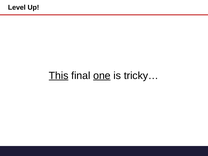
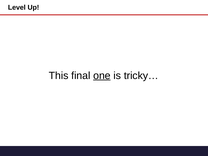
This underline: present -> none (59, 76)
